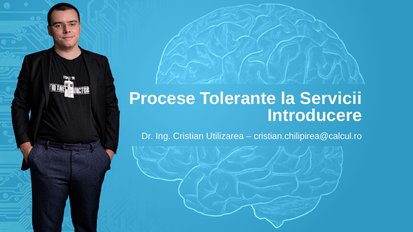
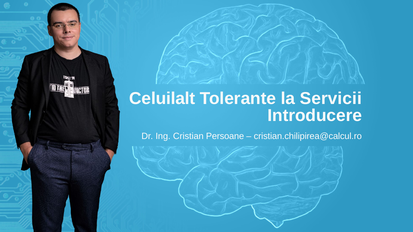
Procese: Procese -> Celuilalt (162, 98)
Utilizarea: Utilizarea -> Persoane (225, 136)
